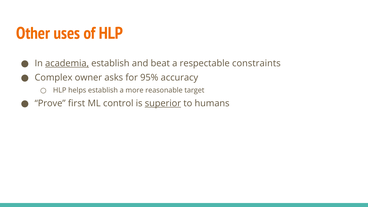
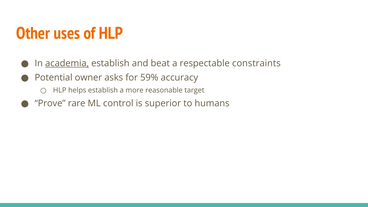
Complex: Complex -> Potential (54, 78)
95%: 95% -> 59% (149, 78)
first: first -> rare (77, 103)
superior underline: present -> none (163, 103)
